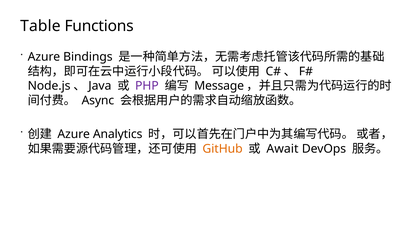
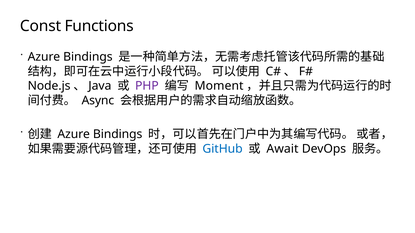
Table: Table -> Const (41, 26)
Message: Message -> Moment (219, 86)
Analytics: Analytics -> Bindings (118, 134)
GitHub colour: orange -> blue (223, 149)
